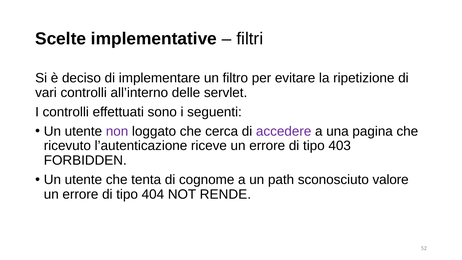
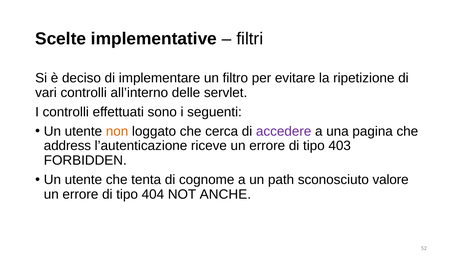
non colour: purple -> orange (117, 131)
ricevuto: ricevuto -> address (67, 146)
RENDE: RENDE -> ANCHE (225, 194)
